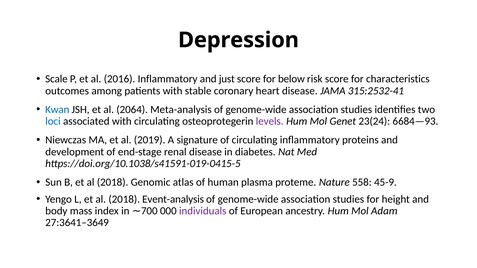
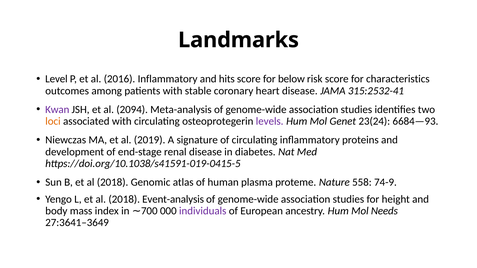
Depression: Depression -> Landmarks (238, 40)
Scale: Scale -> Level (56, 79)
just: just -> hits (227, 79)
Kwan colour: blue -> purple (57, 110)
2064: 2064 -> 2094 (132, 110)
loci colour: blue -> orange (53, 121)
45-9: 45-9 -> 74-9 (385, 183)
Adam: Adam -> Needs (384, 211)
